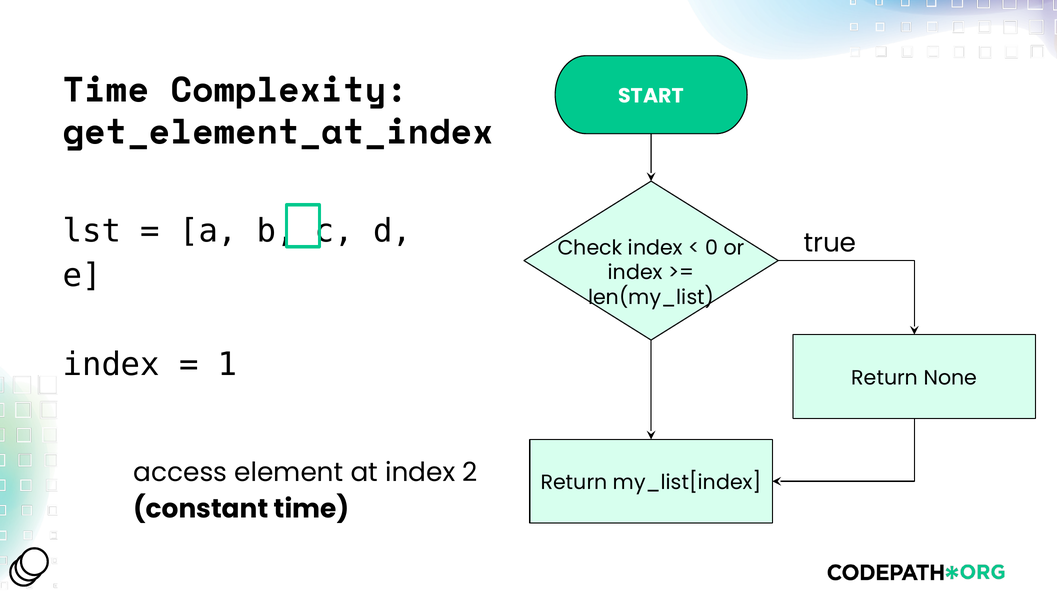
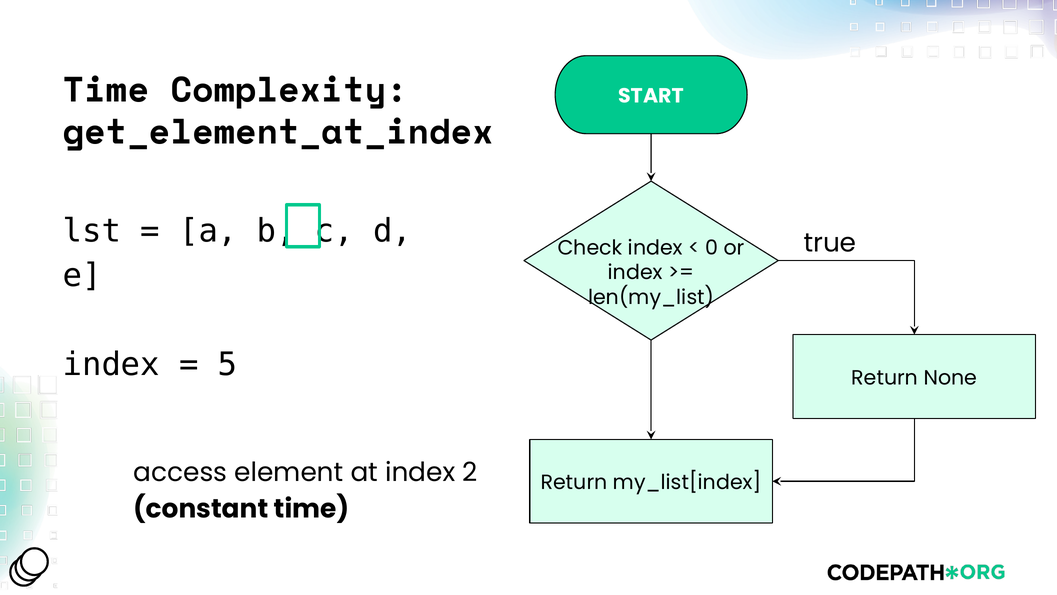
1: 1 -> 5 (228, 364)
